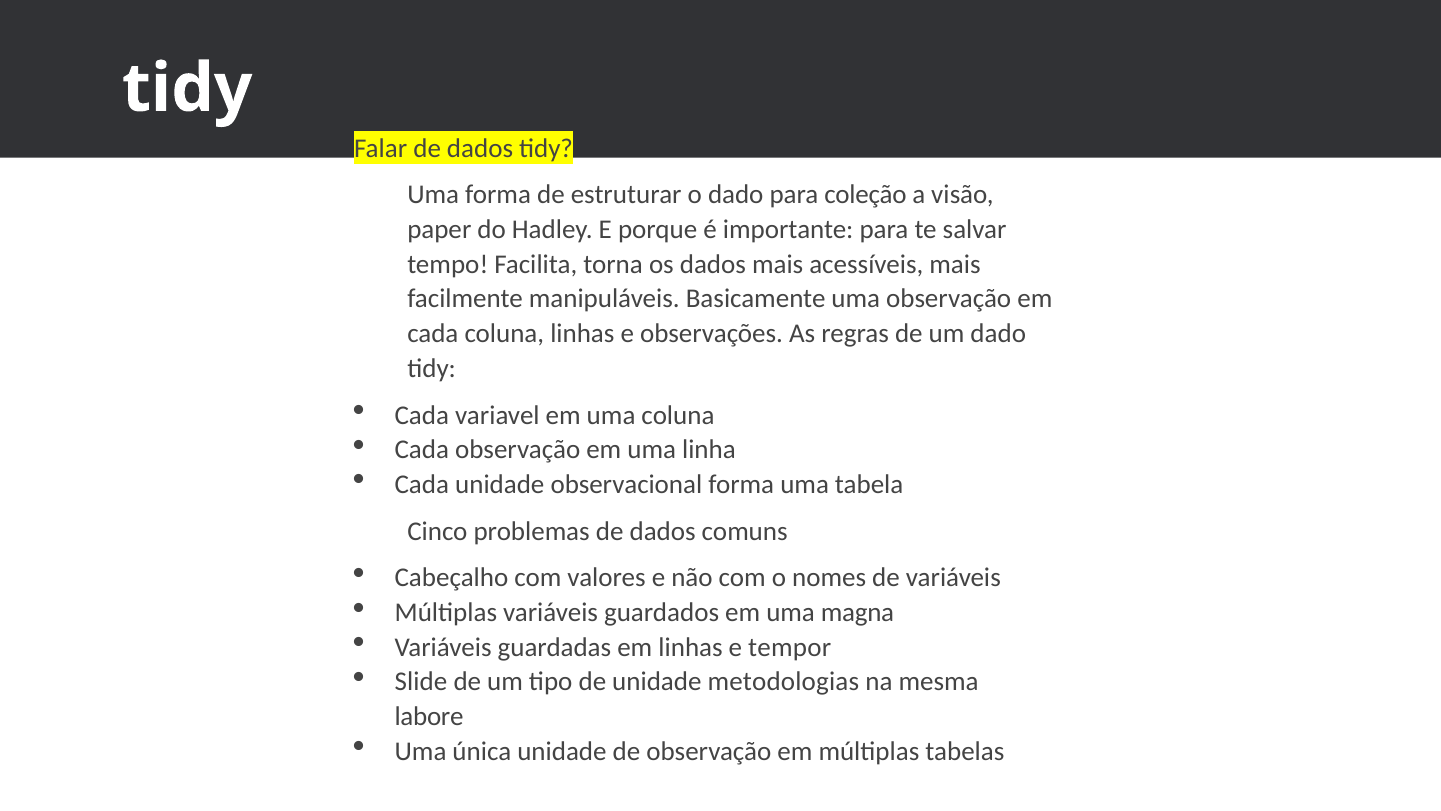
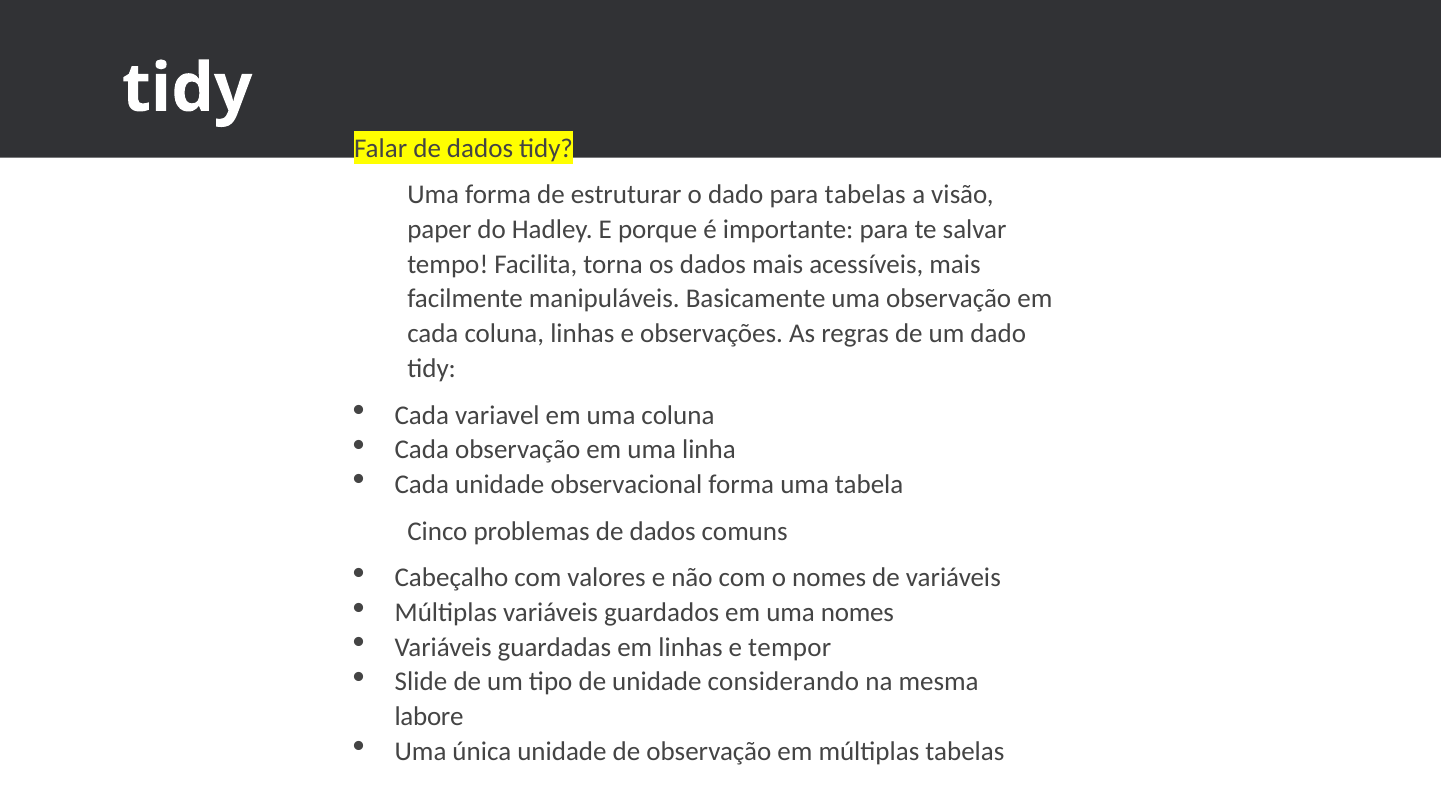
para coleção: coleção -> tabelas (865, 195)
uma magna: magna -> nomes (857, 612)
metodologias: metodologias -> considerando (783, 682)
